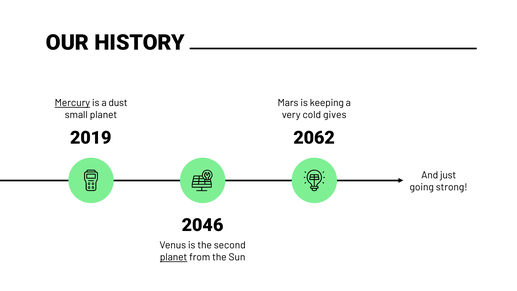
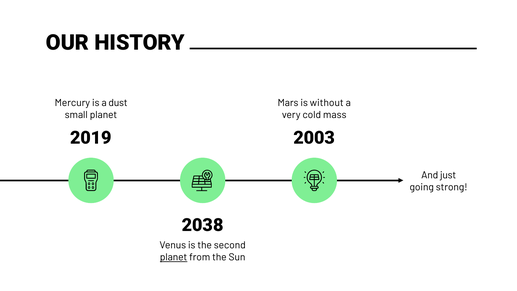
Mercury underline: present -> none (72, 103)
keeping: keeping -> without (327, 103)
gives: gives -> mass (335, 115)
2062: 2062 -> 2003 (314, 138)
2046: 2046 -> 2038 (203, 225)
